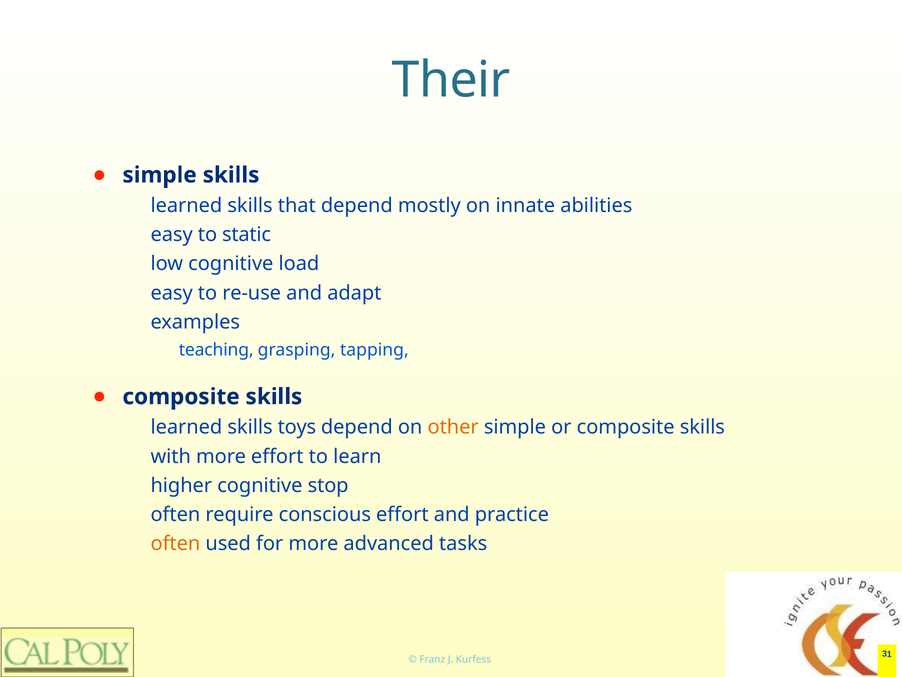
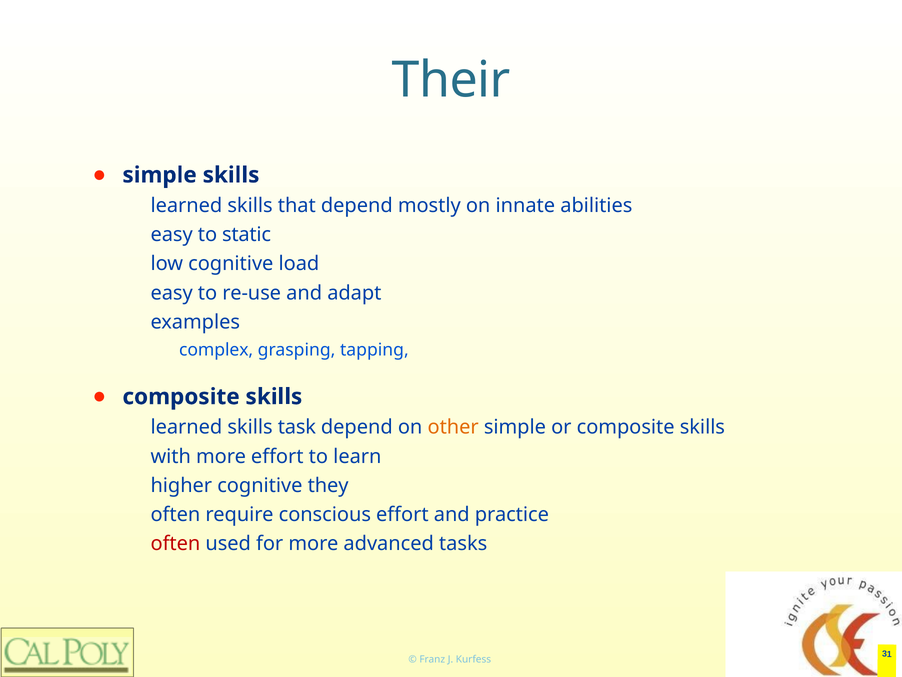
teaching: teaching -> complex (216, 350)
toys: toys -> task (297, 427)
stop: stop -> they (328, 485)
often colour: orange -> red (175, 543)
